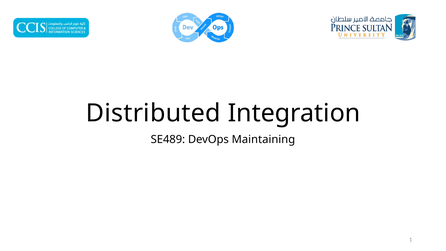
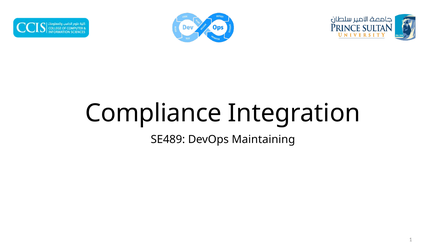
Distributed: Distributed -> Compliance (153, 113)
